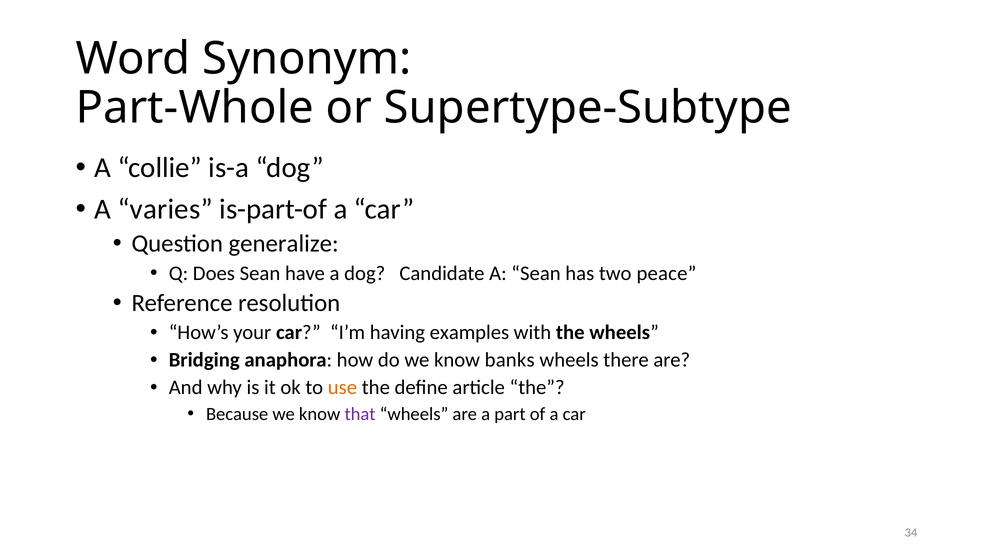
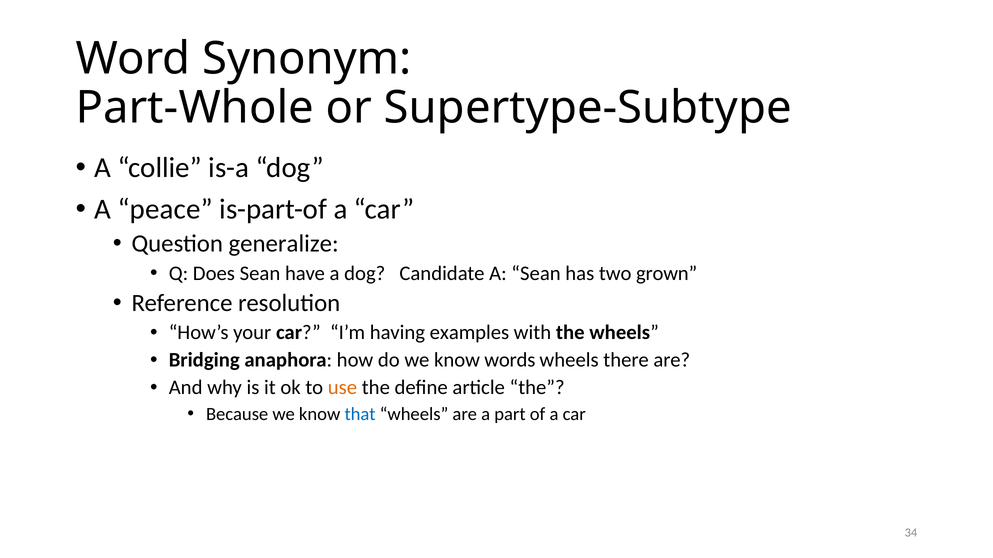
varies: varies -> peace (165, 210)
peace: peace -> grown (667, 274)
banks: banks -> words (510, 360)
that colour: purple -> blue (360, 414)
